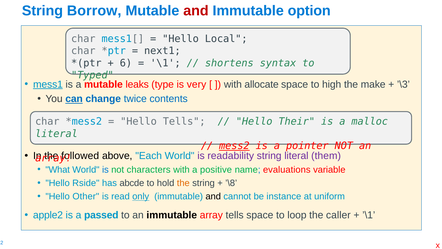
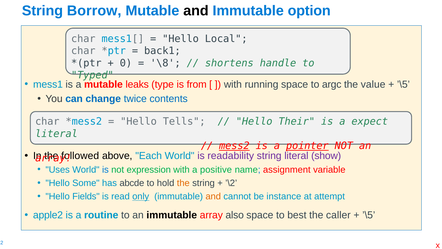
and colour: red -> black (196, 11)
next1: next1 -> back1 (162, 51)
6: 6 -> 0 (126, 63)
\1: \1 -> \8 (165, 63)
syntax: syntax -> handle (278, 63)
mess1 underline: present -> none (48, 84)
very: very -> from (197, 84)
allocate: allocate -> running (262, 84)
high: high -> argc (332, 84)
make: make -> value (373, 84)
’\3: ’\3 -> ’\5 (403, 84)
can underline: present -> none (74, 99)
malloc: malloc -> expect (370, 121)
pointer underline: none -> present (307, 146)
them: them -> show (326, 156)
What: What -> Uses (58, 170)
characters: characters -> expression (149, 170)
evaluations: evaluations -> assignment (287, 170)
Rside: Rside -> Some (86, 183)
’\8: ’\8 -> ’\2 (231, 183)
Other: Other -> Fields (86, 196)
and colour: black -> orange (213, 196)
uniform: uniform -> attempt (330, 196)
passed: passed -> routine (101, 215)
array tells: tells -> also (235, 215)
loop: loop -> best (297, 215)
’\1: ’\1 -> ’\5 (369, 215)
